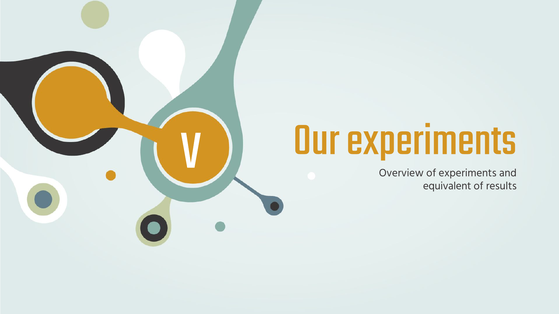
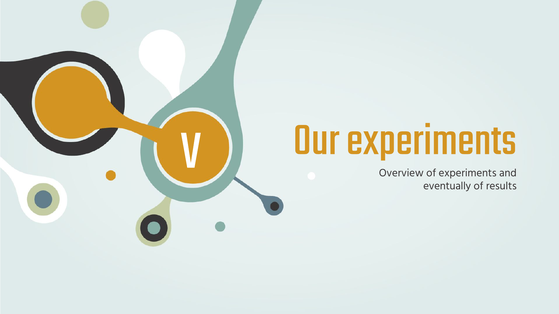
equivalent: equivalent -> eventually (447, 186)
